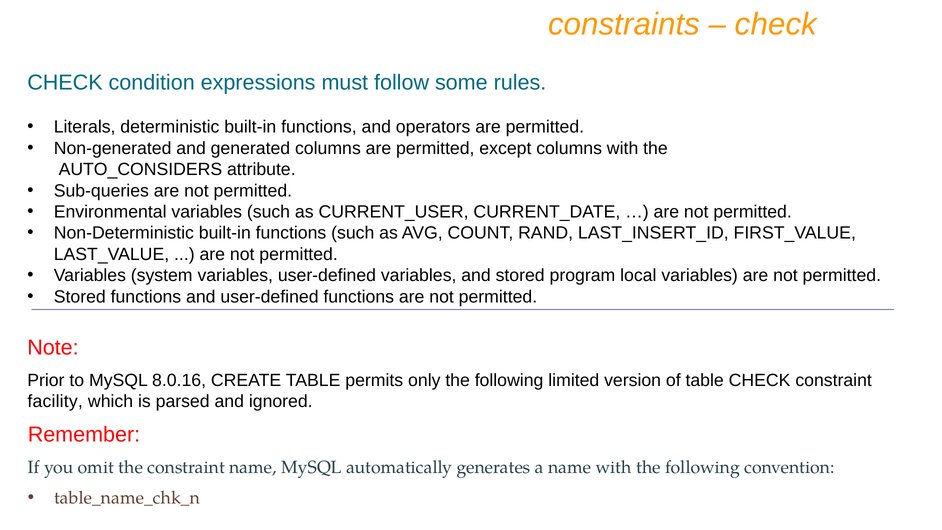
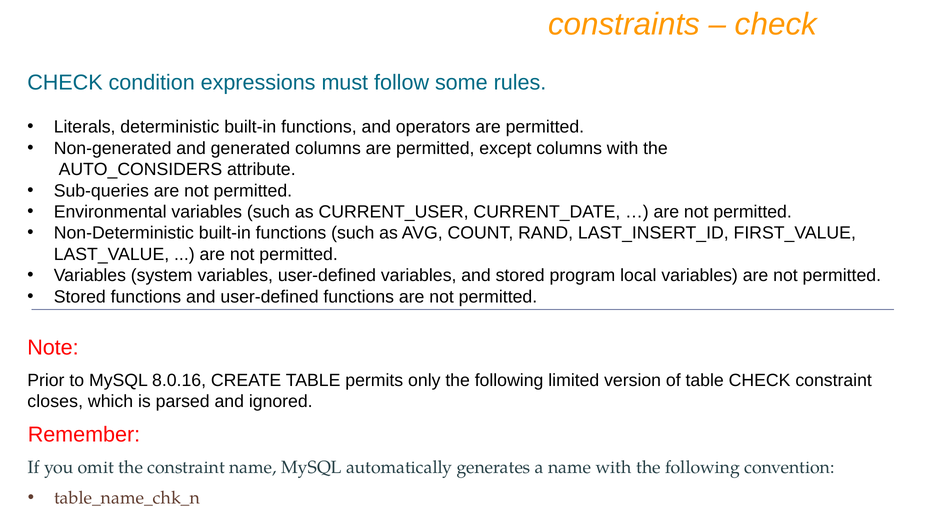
facility: facility -> closes (55, 401)
